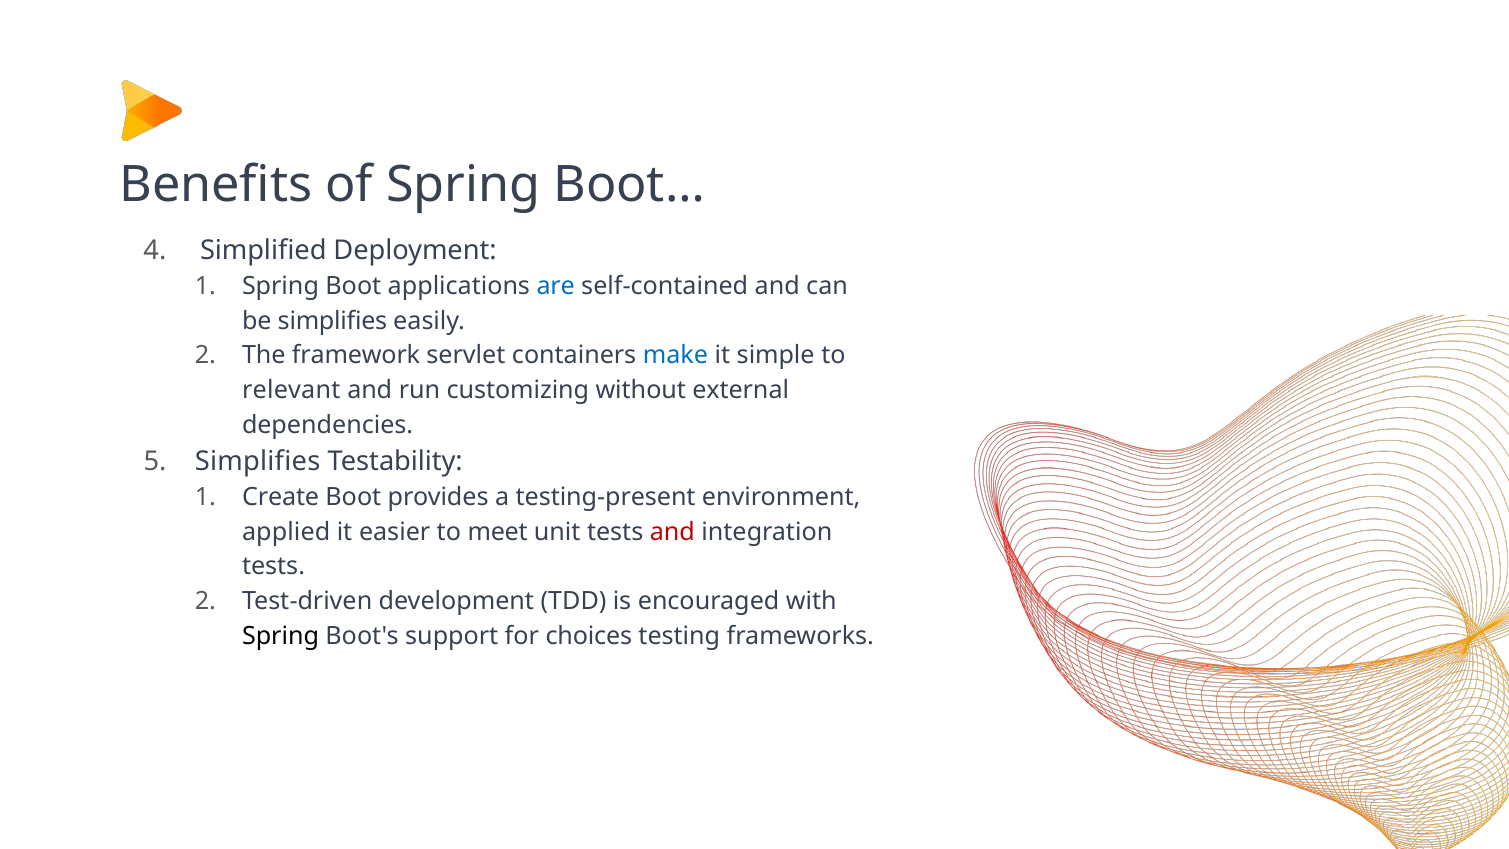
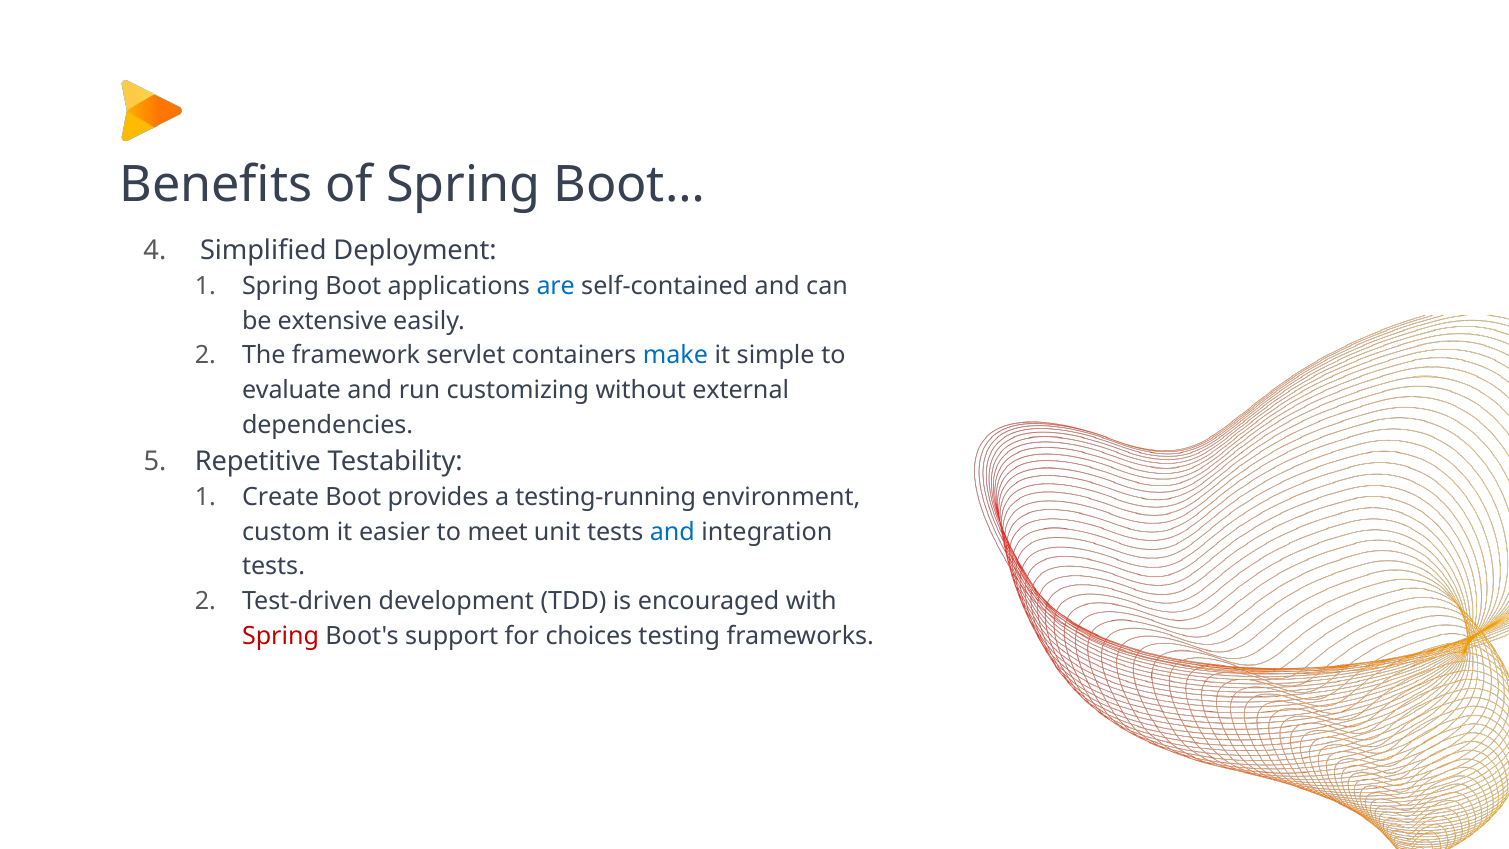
be simplifies: simplifies -> extensive (332, 321)
relevant: relevant -> evaluate (291, 390)
Simplifies: Simplifies -> Repetitive (258, 461)
testing-present: testing-present -> testing-running (606, 497)
applied: applied -> custom (286, 532)
and colour: red -> blue (672, 532)
Spring colour: black -> red (281, 636)
